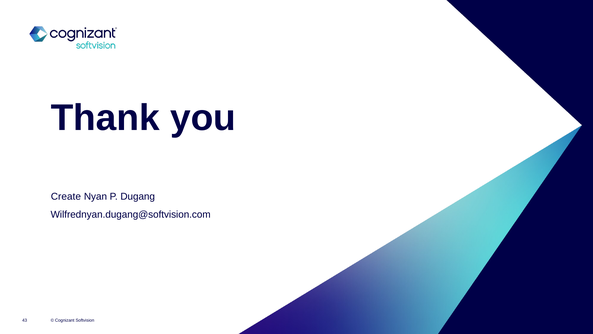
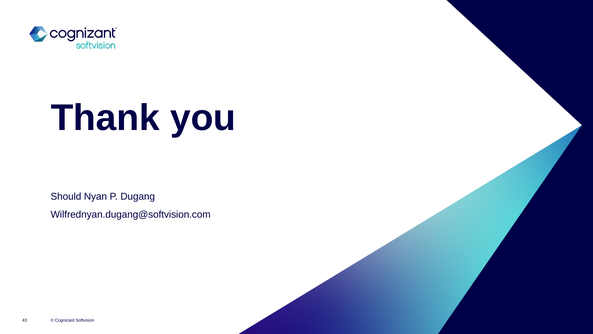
Create: Create -> Should (66, 196)
